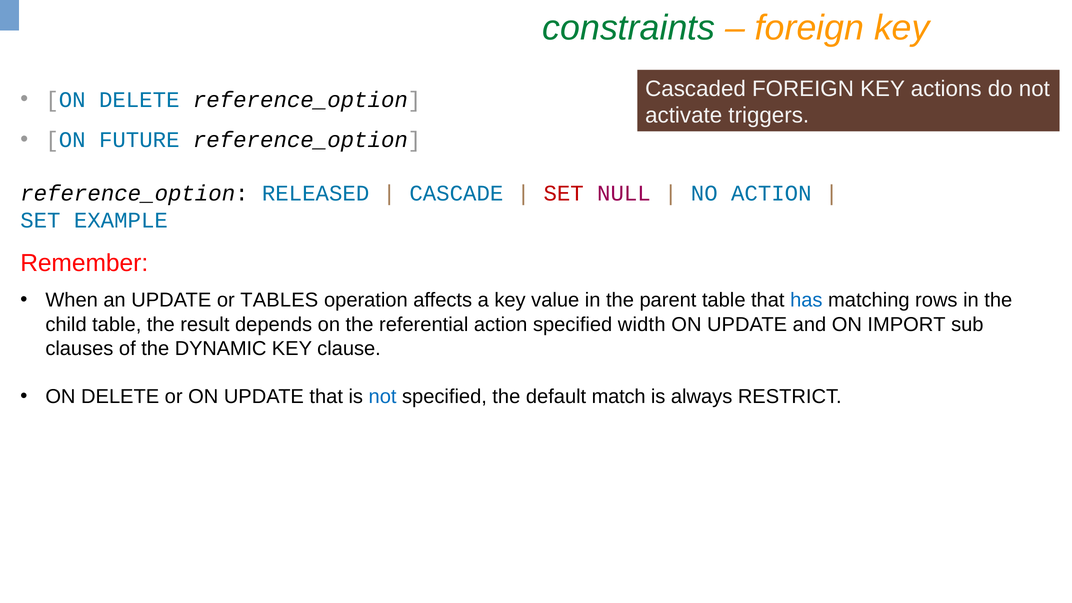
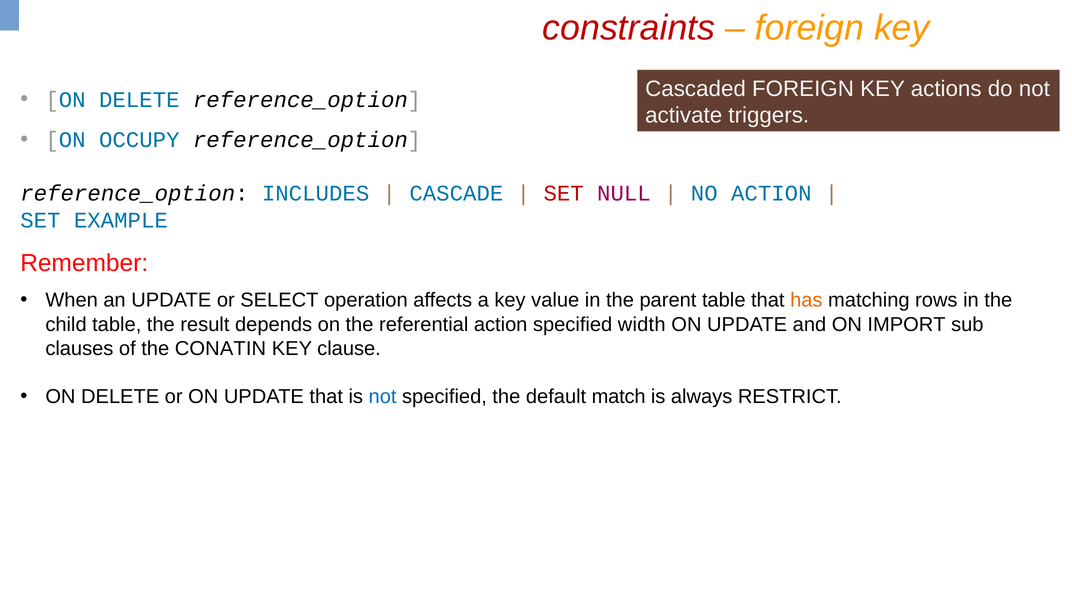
constraints colour: green -> red (629, 28)
FUTURE: FUTURE -> OCCUPY (139, 140)
RELEASED: RELEASED -> INCLUDES (316, 194)
TABLES: TABLES -> SELECT (279, 300)
has colour: blue -> orange (806, 300)
DYNAMIC: DYNAMIC -> CONATIN (220, 349)
